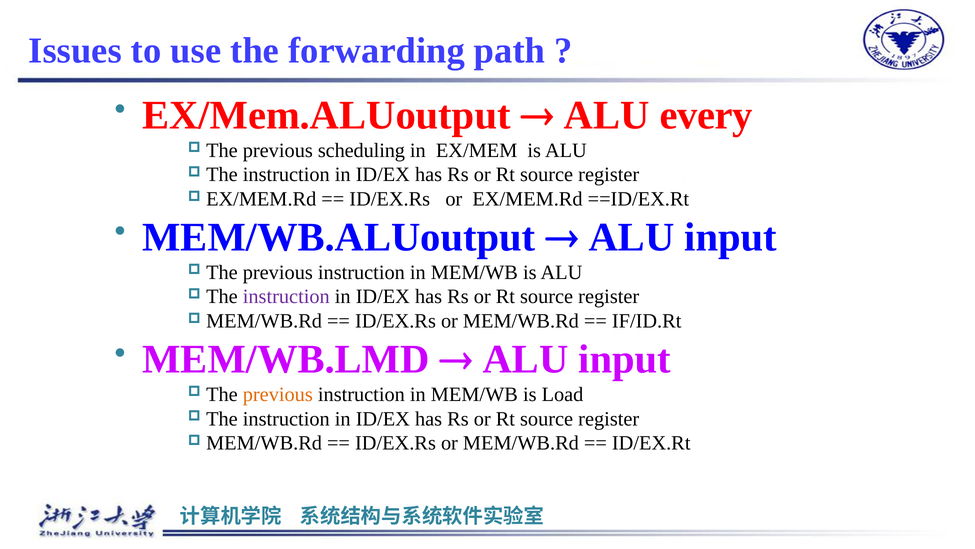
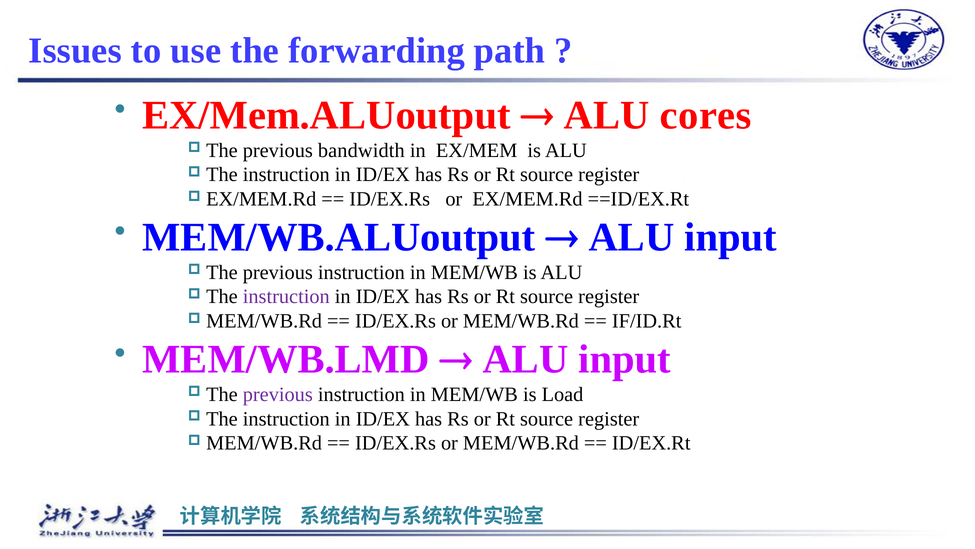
every: every -> cores (706, 115)
scheduling: scheduling -> bandwidth (361, 150)
previous colour: orange -> purple (278, 394)
